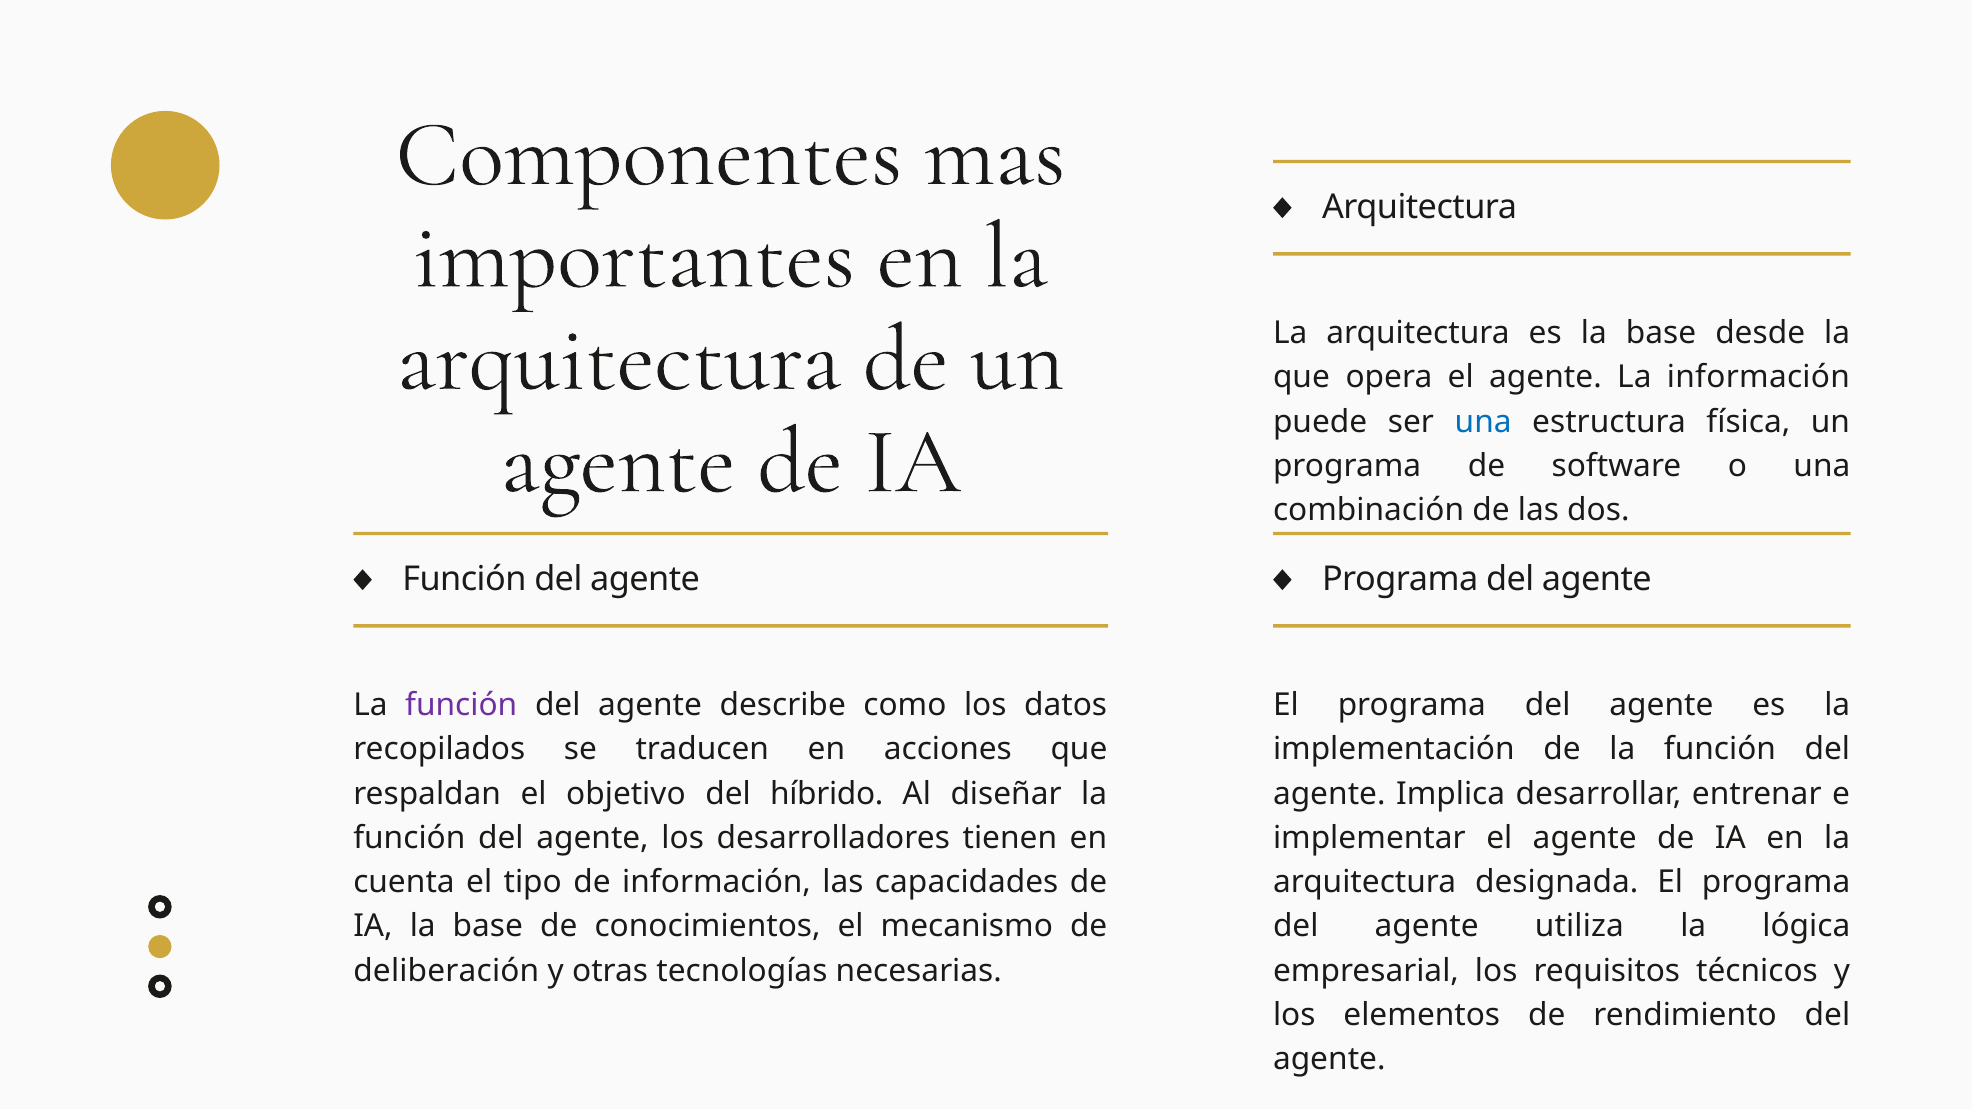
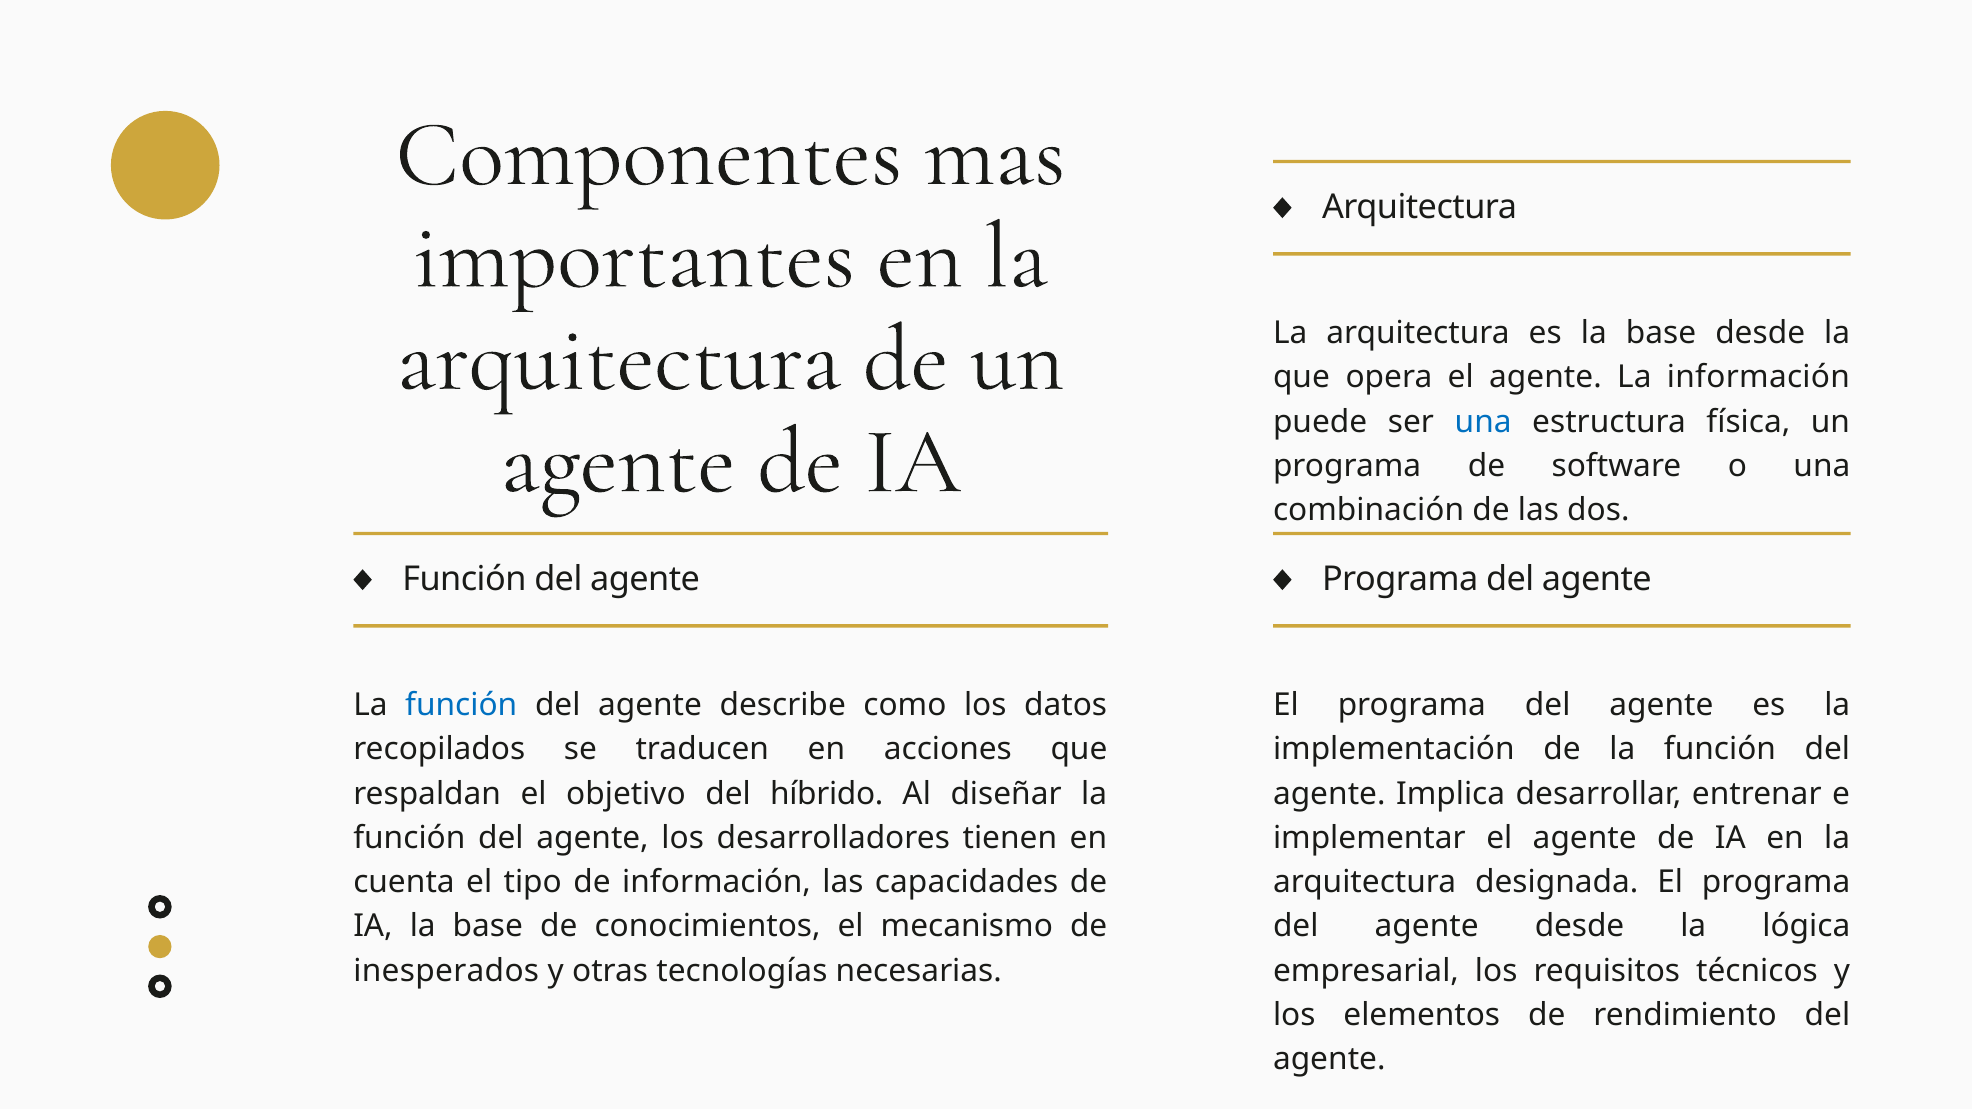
función colour: purple -> blue (461, 705)
agente utiliza: utiliza -> desde (1580, 927)
deliberación: deliberación -> inesperados (446, 971)
